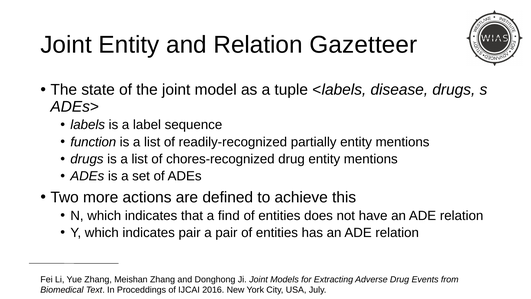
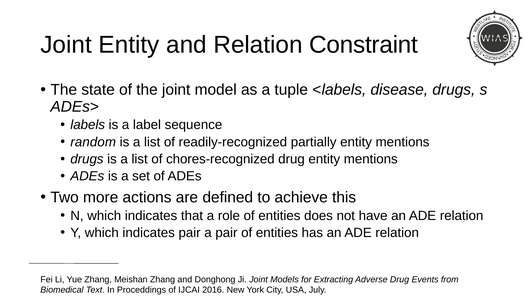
Gazetteer: Gazetteer -> Constraint (364, 45)
function: function -> random (93, 142)
find: find -> role (229, 215)
